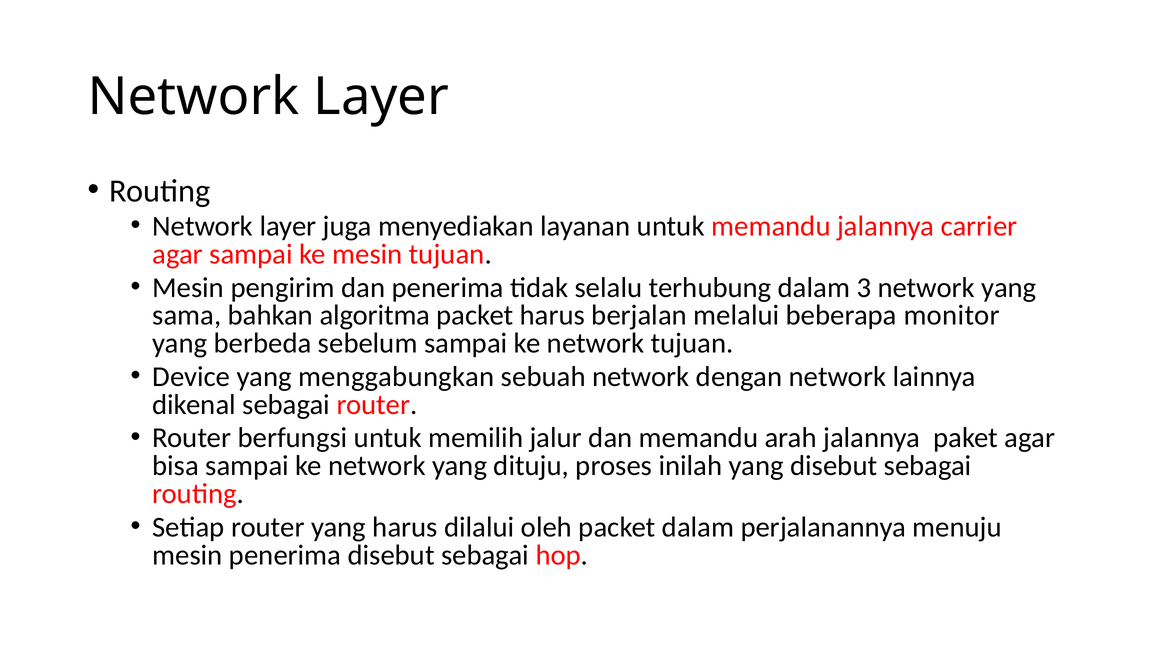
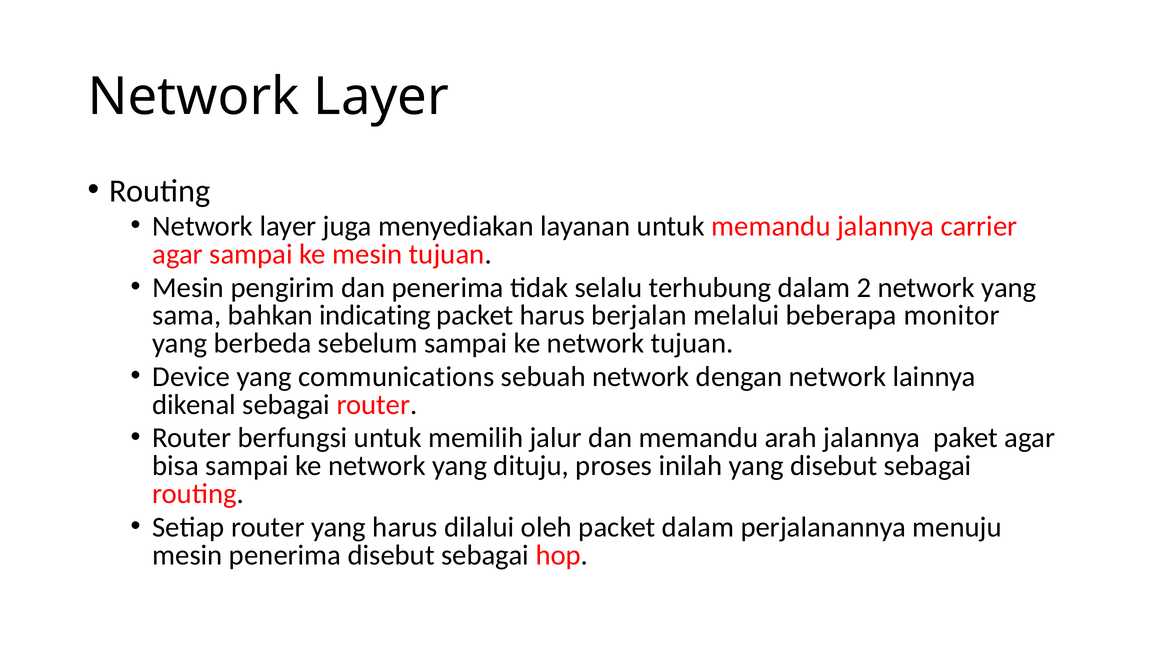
3: 3 -> 2 (864, 287)
algoritma: algoritma -> indicating (375, 315)
menggabungkan: menggabungkan -> communications (396, 377)
